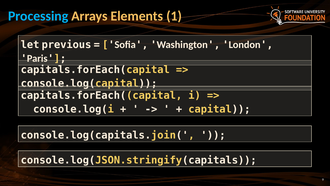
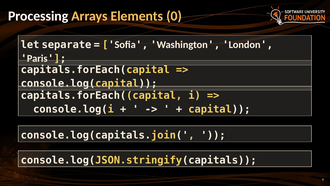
Processing colour: light blue -> white (38, 16)
1: 1 -> 0 (174, 16)
previous: previous -> separate (66, 45)
